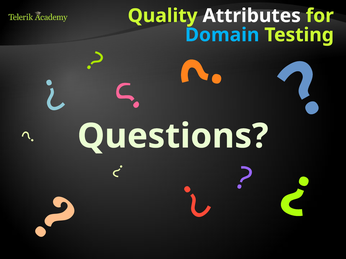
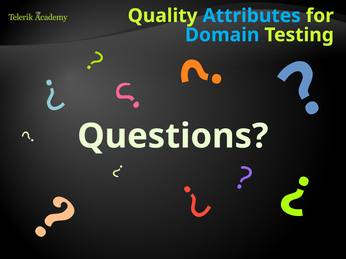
Attributes colour: white -> light blue (252, 16)
